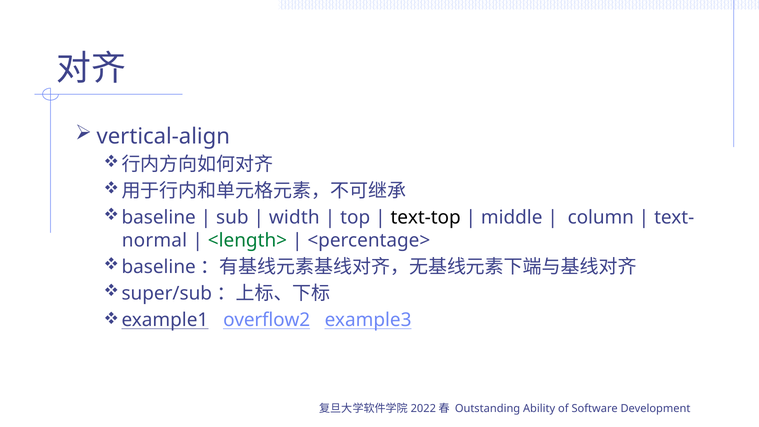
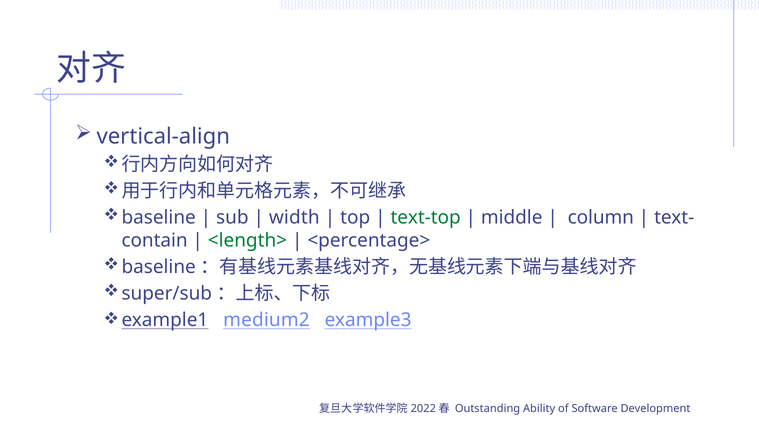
text-top colour: black -> green (426, 218)
normal: normal -> contain (155, 240)
overflow2: overflow2 -> medium2 (266, 320)
